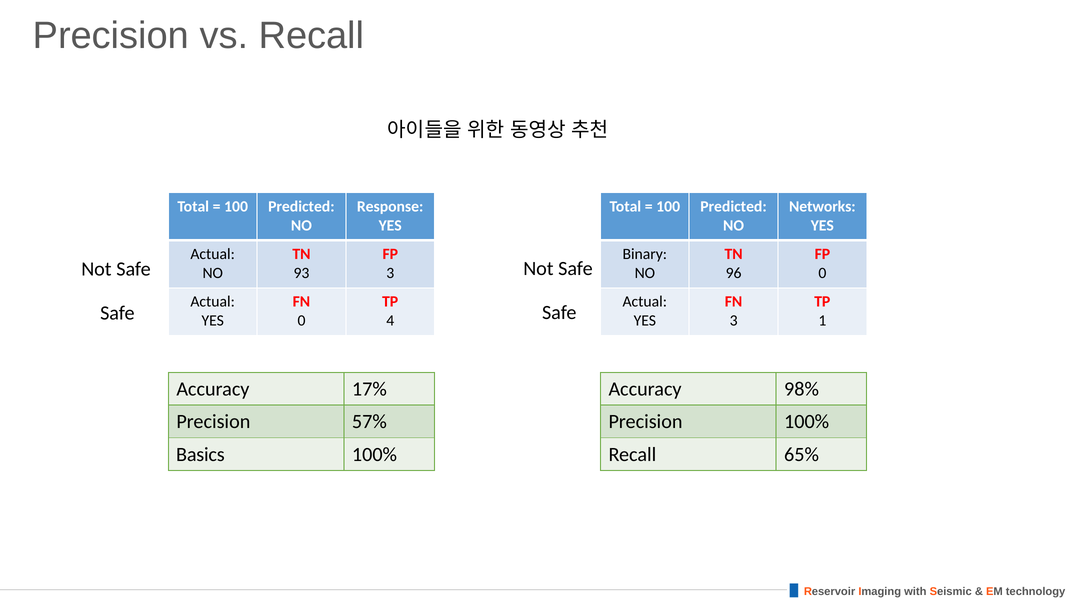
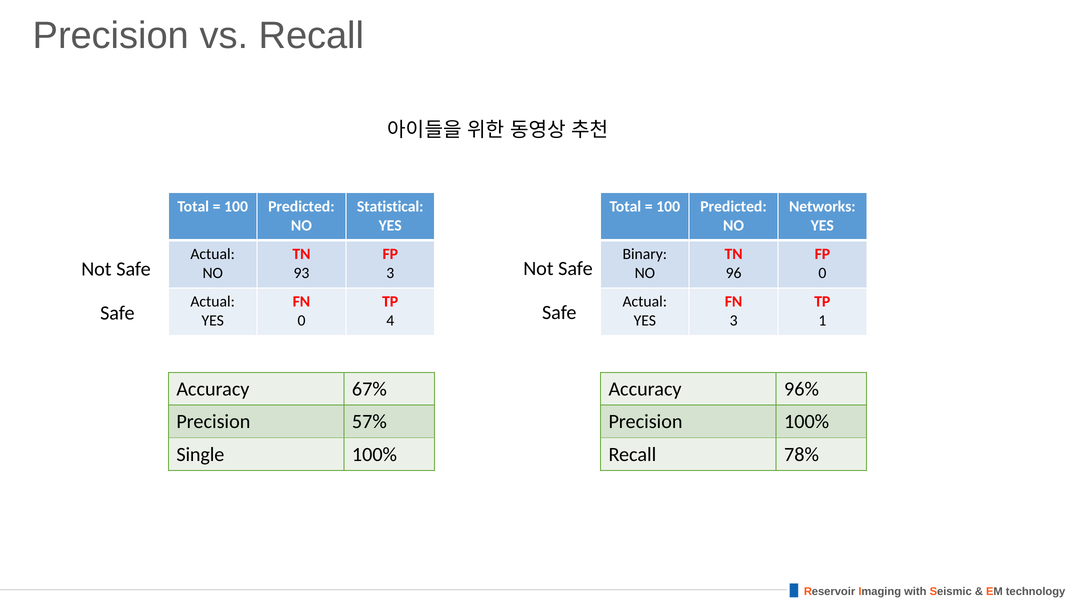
Response: Response -> Statistical (390, 207)
17%: 17% -> 67% (369, 389)
98%: 98% -> 96% (802, 389)
Basics: Basics -> Single (200, 455)
65%: 65% -> 78% (802, 455)
